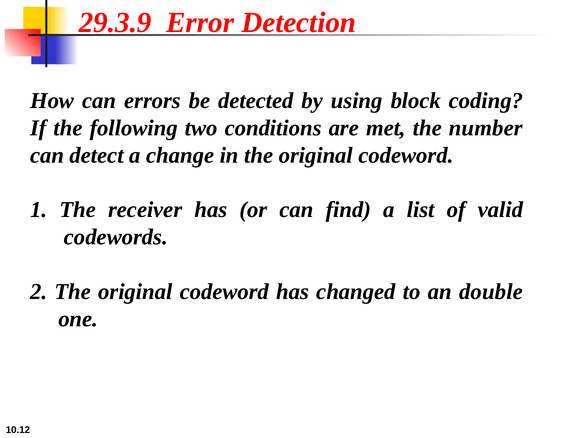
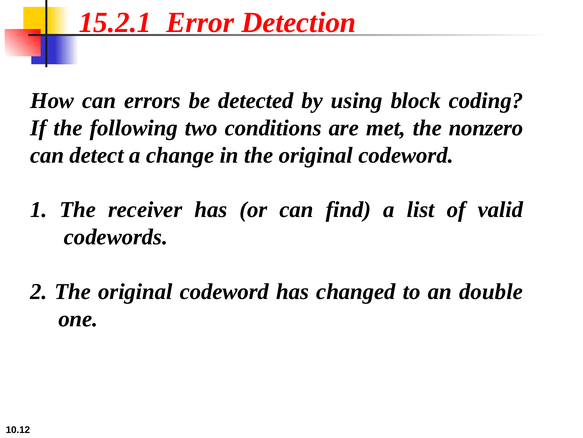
29.3.9: 29.3.9 -> 15.2.1 (115, 22)
number: number -> nonzero (486, 128)
